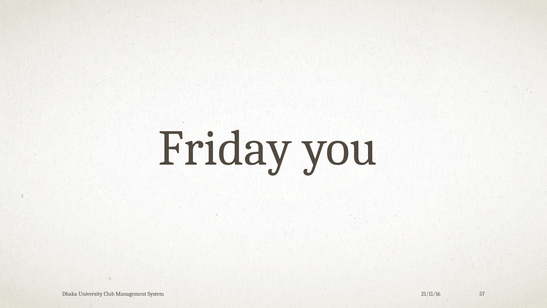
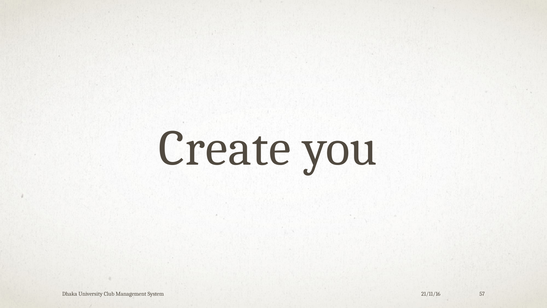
Friday: Friday -> Create (225, 148)
